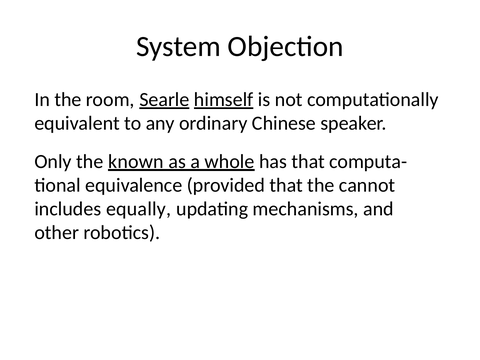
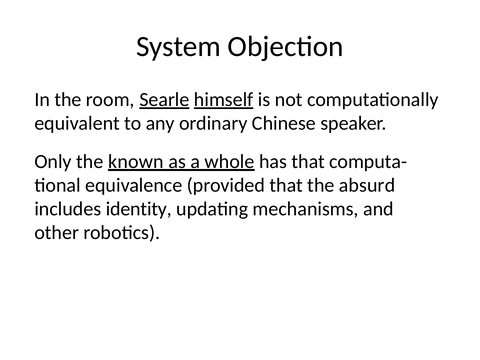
cannot: cannot -> absurd (367, 185)
equally: equally -> identity (139, 209)
